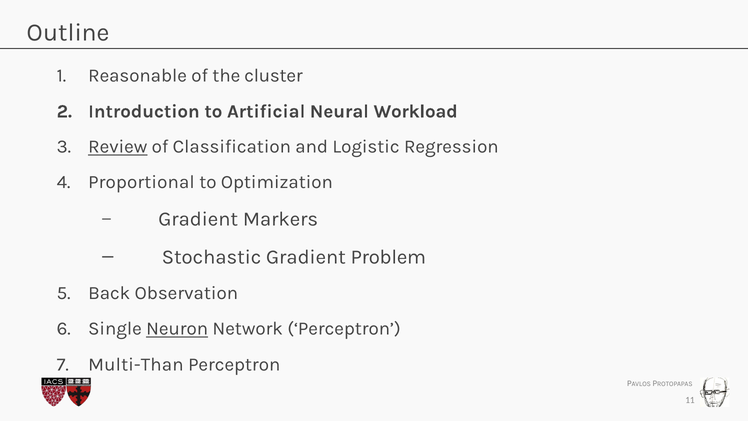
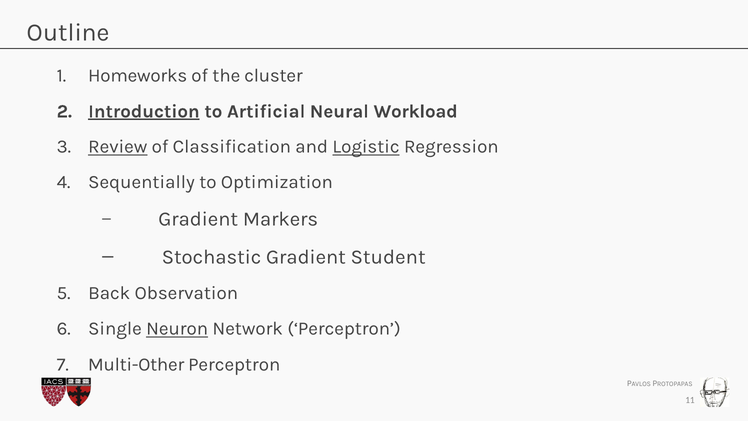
Reasonable: Reasonable -> Homeworks (138, 76)
Introduction underline: none -> present (144, 111)
Logistic underline: none -> present (366, 147)
Proportional: Proportional -> Sequentially (142, 182)
Problem: Problem -> Student (388, 257)
Multi-Than: Multi-Than -> Multi-Other (136, 364)
